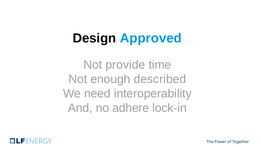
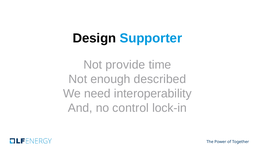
Approved: Approved -> Supporter (151, 38)
adhere: adhere -> control (131, 108)
